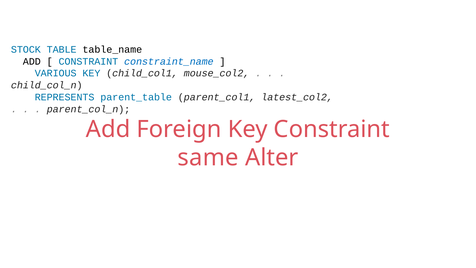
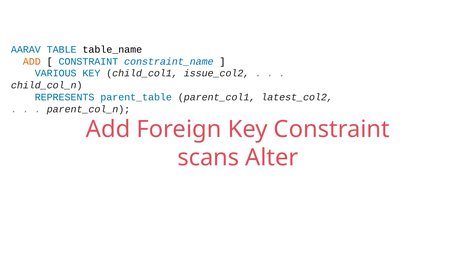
STOCK: STOCK -> AARAV (26, 49)
ADD colour: black -> orange (32, 61)
mouse_col2: mouse_col2 -> issue_col2 (217, 73)
same: same -> scans (208, 158)
